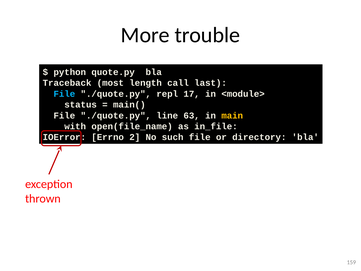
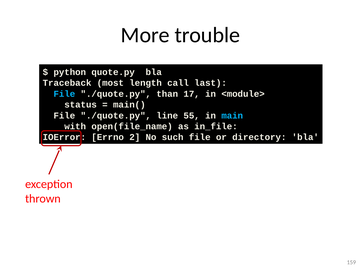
repl: repl -> than (167, 94)
63: 63 -> 55 (192, 115)
main colour: yellow -> light blue (232, 115)
